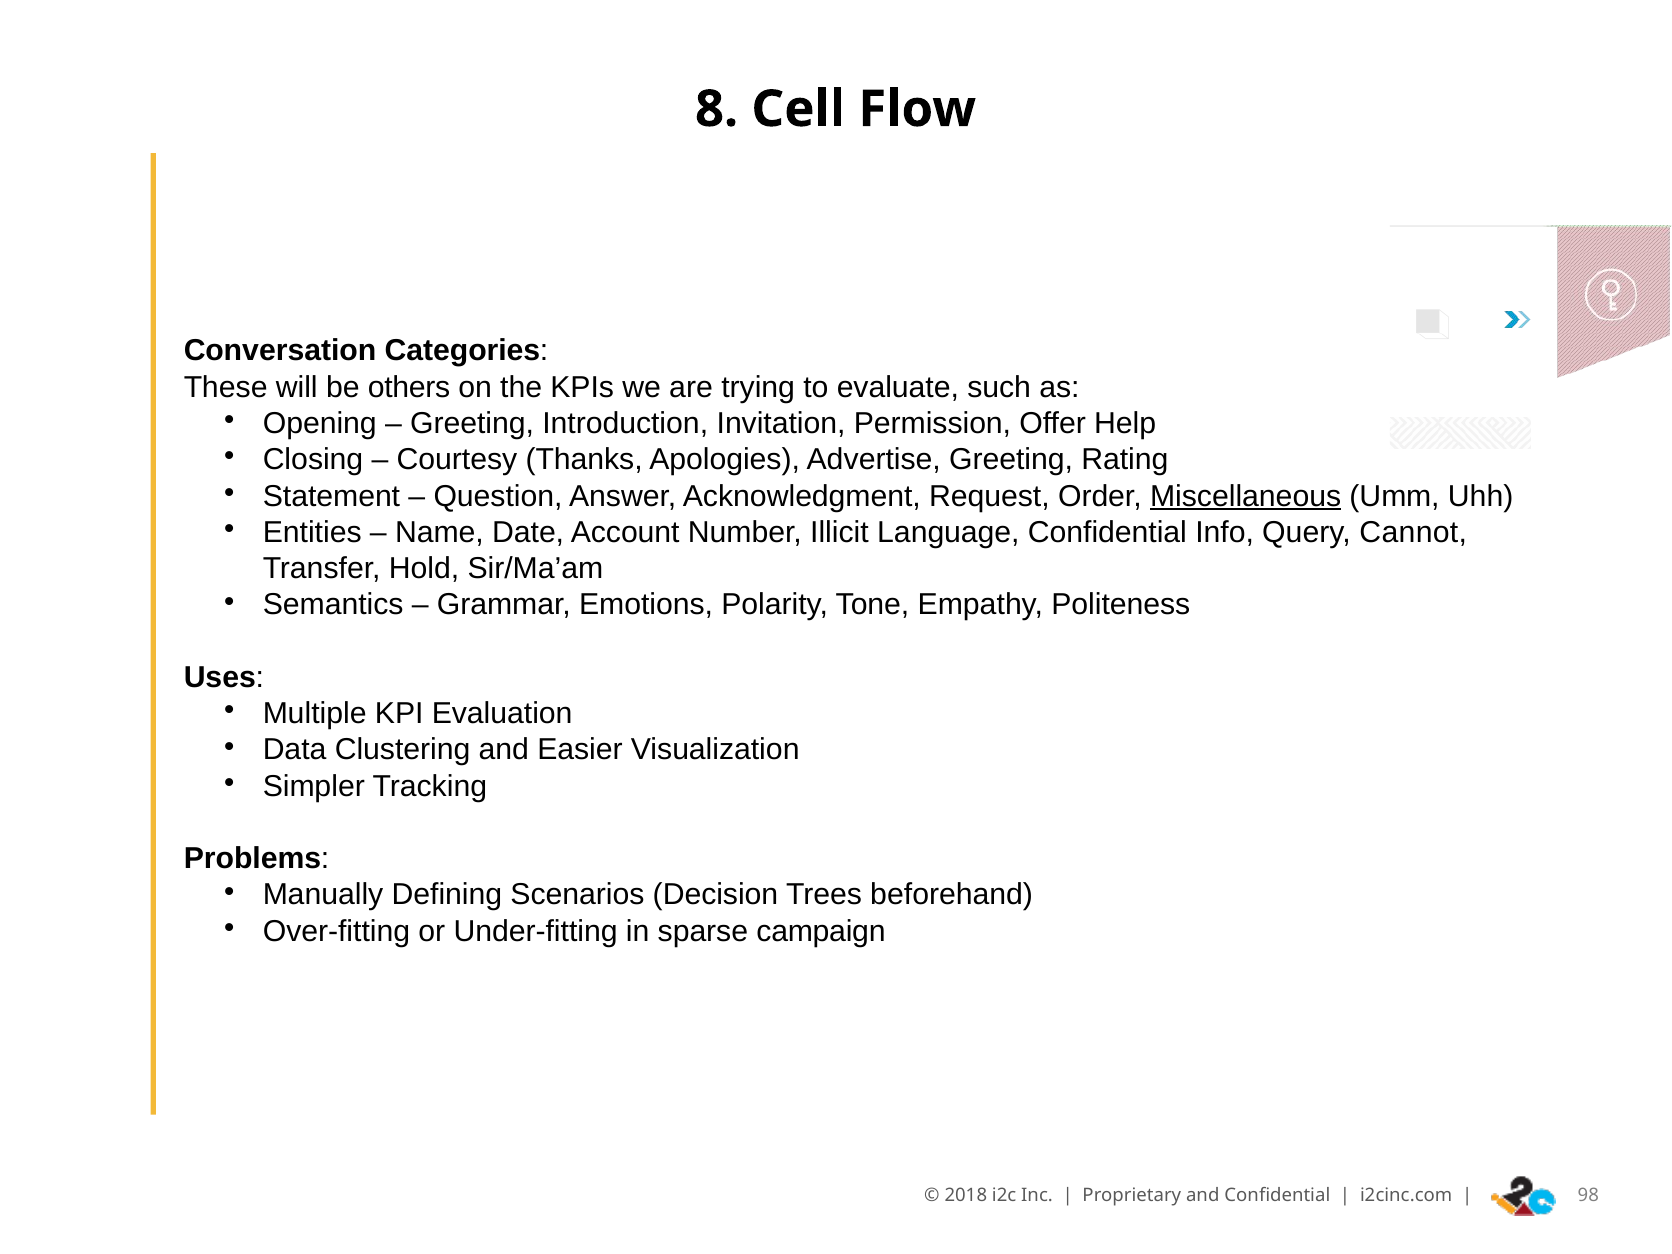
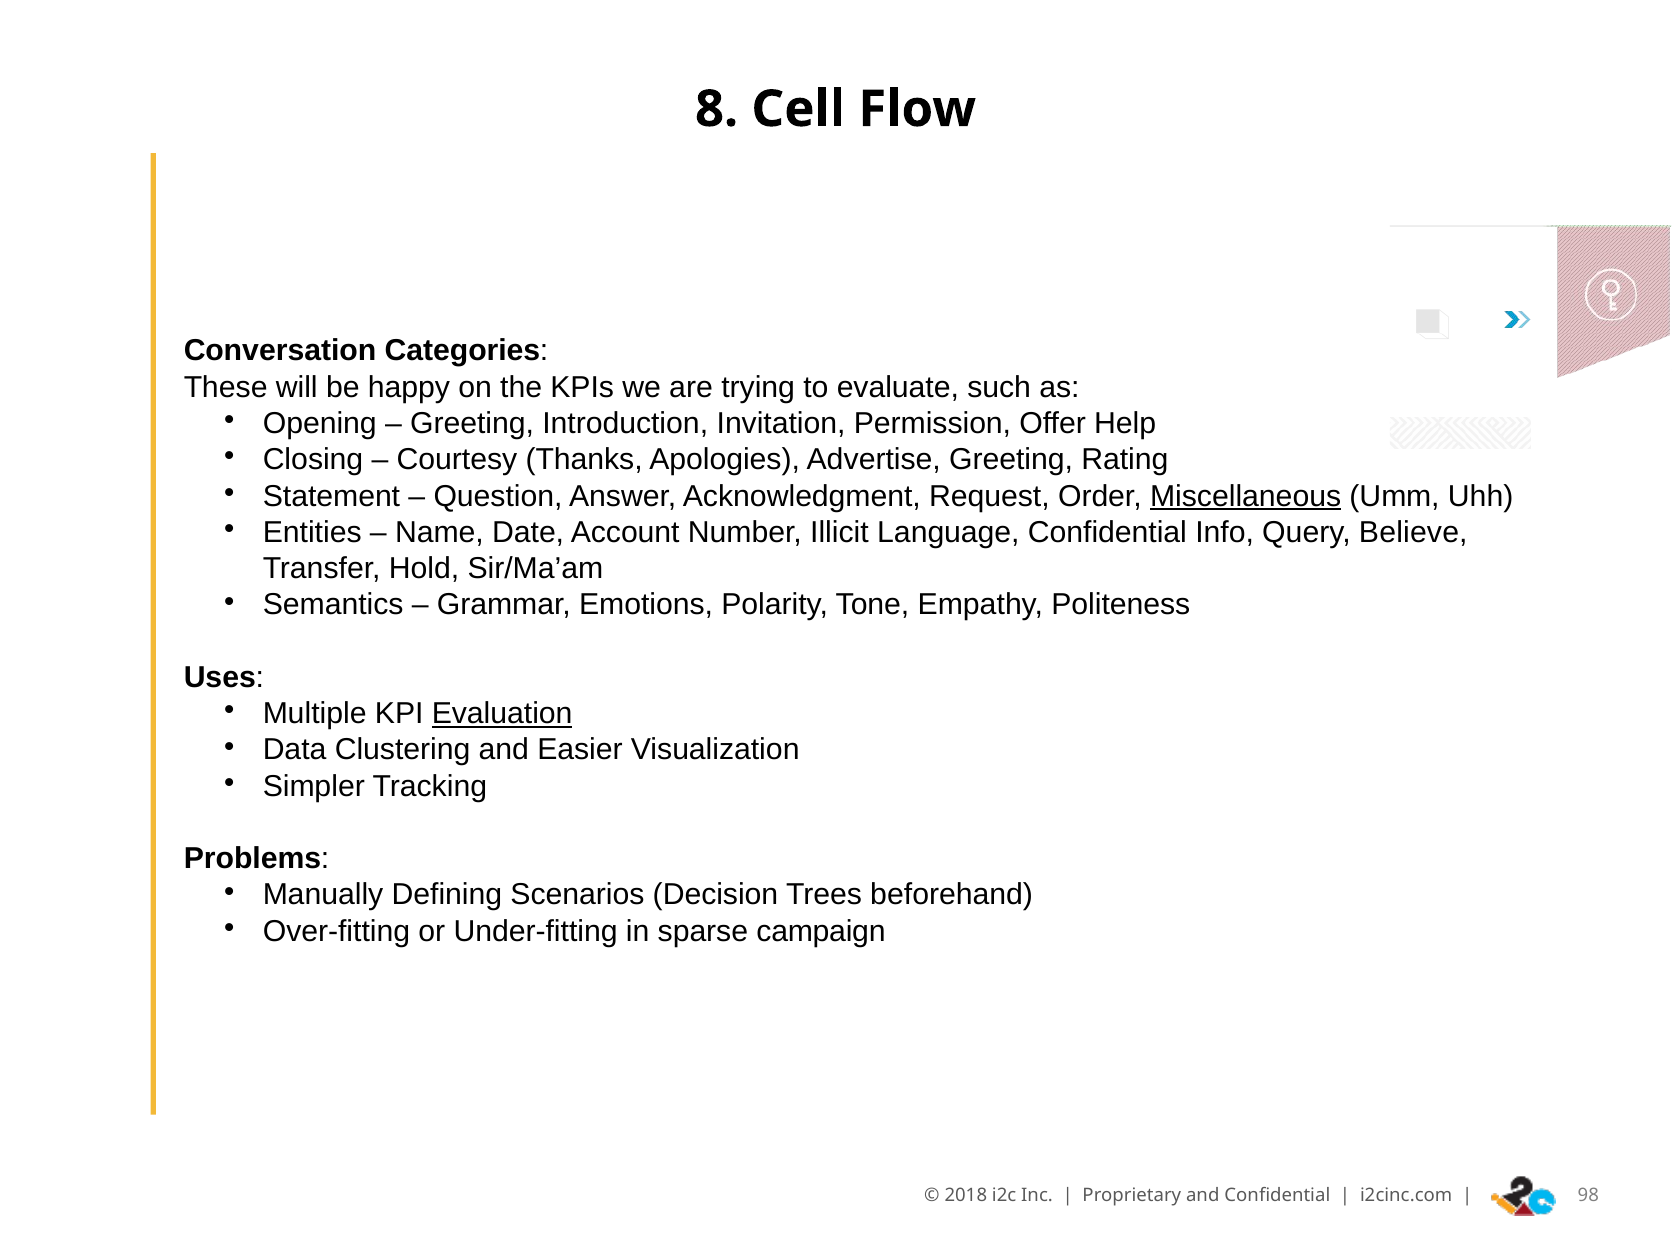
others: others -> happy (409, 387)
Cannot: Cannot -> Believe (1413, 532)
Evaluation underline: none -> present (502, 714)
